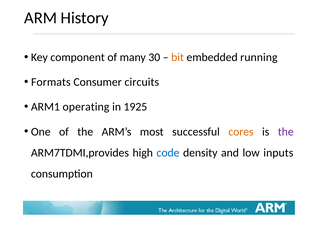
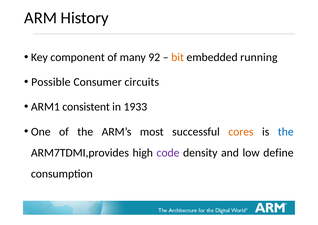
30: 30 -> 92 (154, 57)
Formats: Formats -> Possible (51, 82)
operating: operating -> consistent (86, 107)
1925: 1925 -> 1933 (135, 107)
the colour: purple -> blue (286, 132)
code colour: blue -> purple (168, 152)
inputs: inputs -> define (278, 152)
